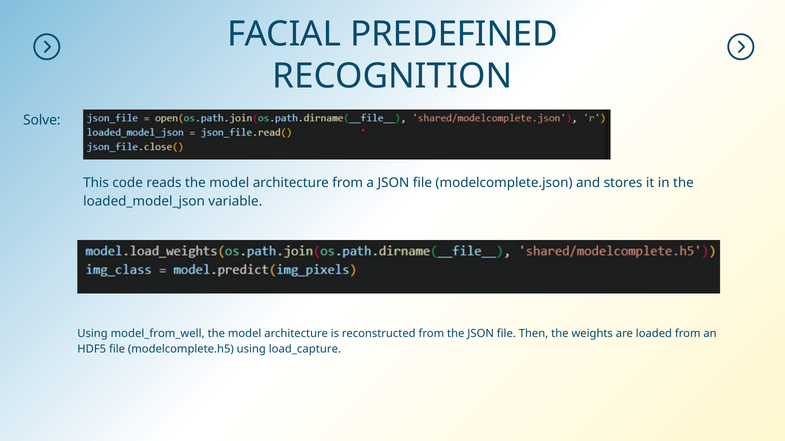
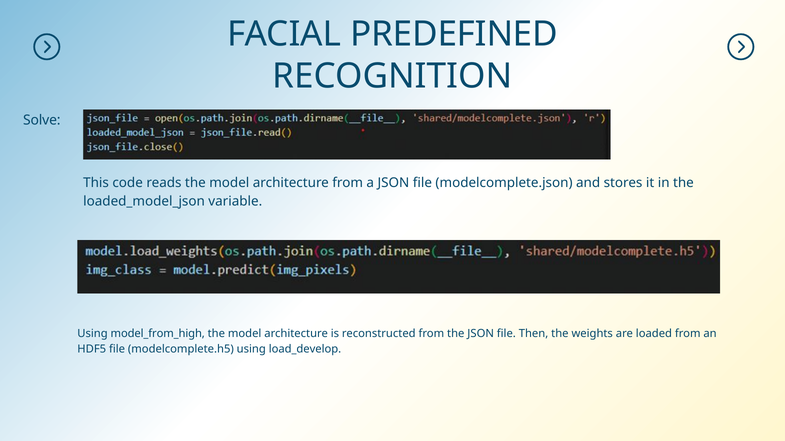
model_from_well: model_from_well -> model_from_high (158, 334)
load_capture: load_capture -> load_develop (305, 350)
